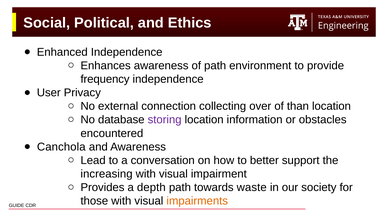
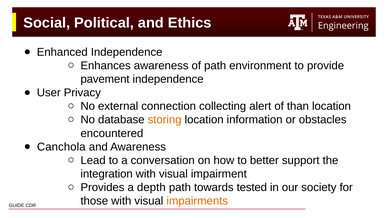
frequency: frequency -> pavement (105, 79)
over: over -> alert (260, 106)
storing colour: purple -> orange (165, 120)
increasing: increasing -> integration (107, 174)
waste: waste -> tested (252, 188)
